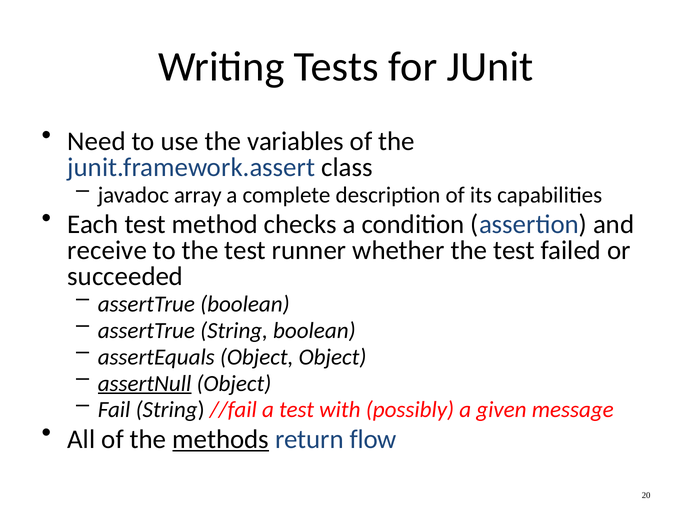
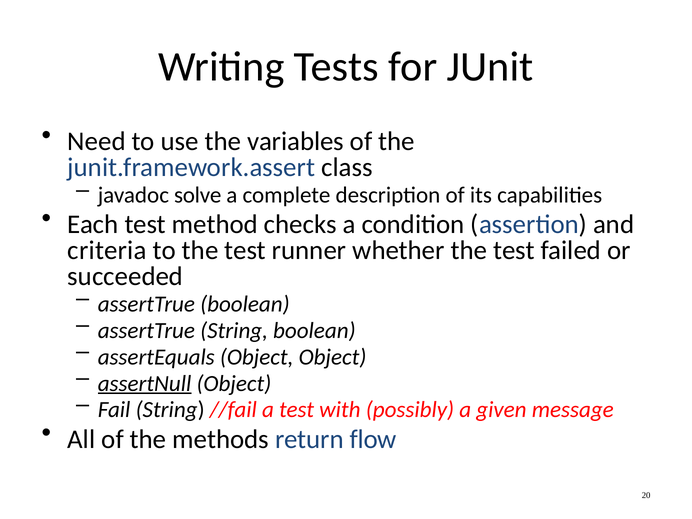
array: array -> solve (198, 195)
receive: receive -> criteria (107, 250)
methods underline: present -> none (221, 439)
